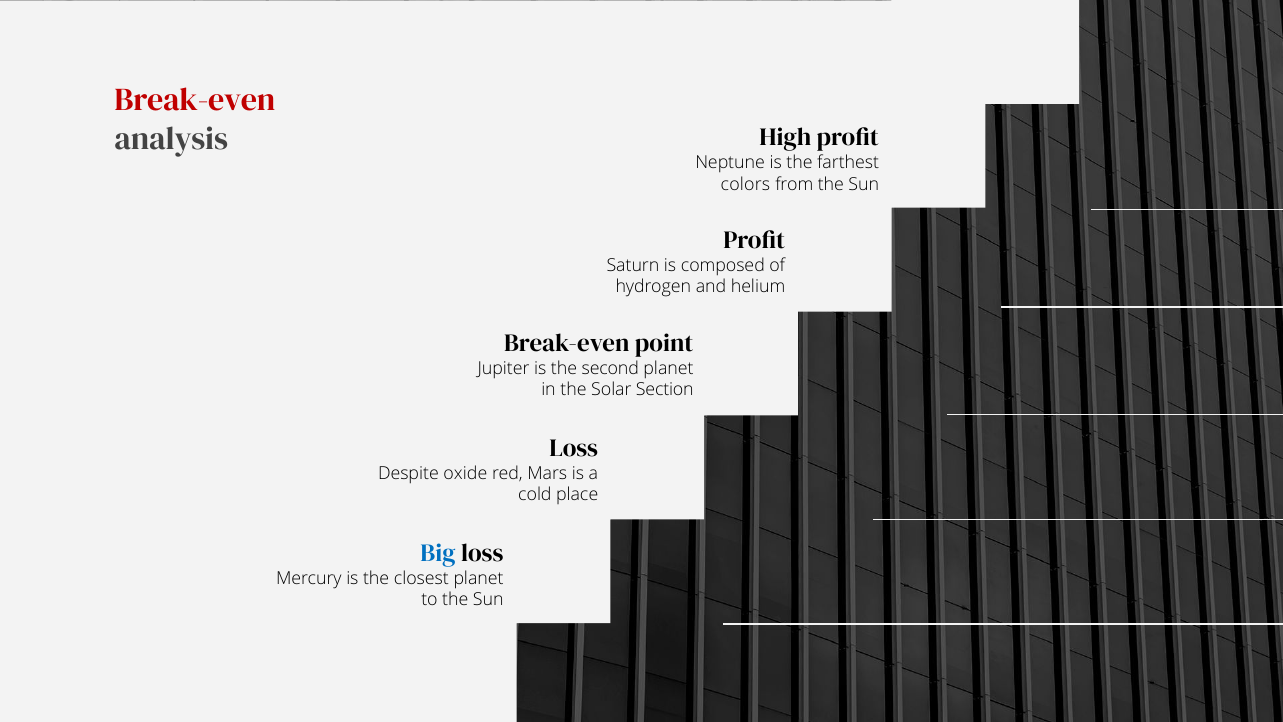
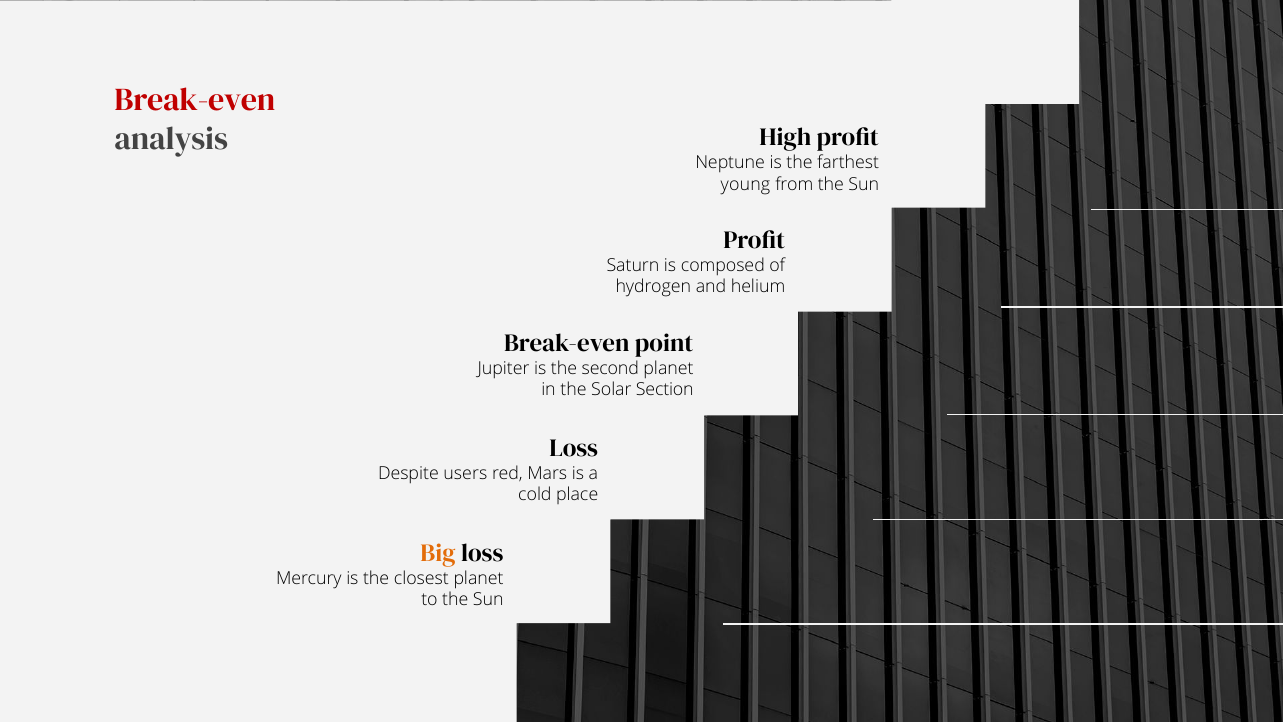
colors: colors -> young (745, 184)
oxide: oxide -> users (465, 473)
Big colour: blue -> orange (438, 553)
